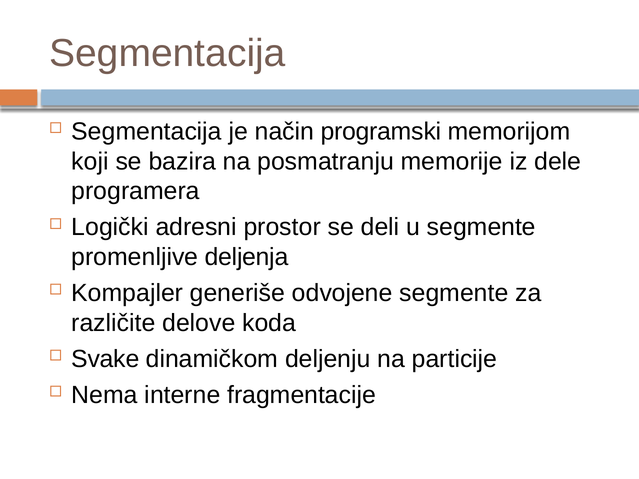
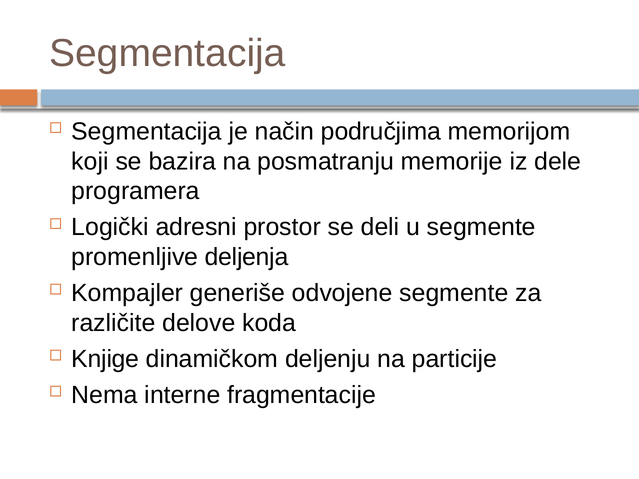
programski: programski -> područjima (381, 132)
Svake: Svake -> Knjige (105, 359)
